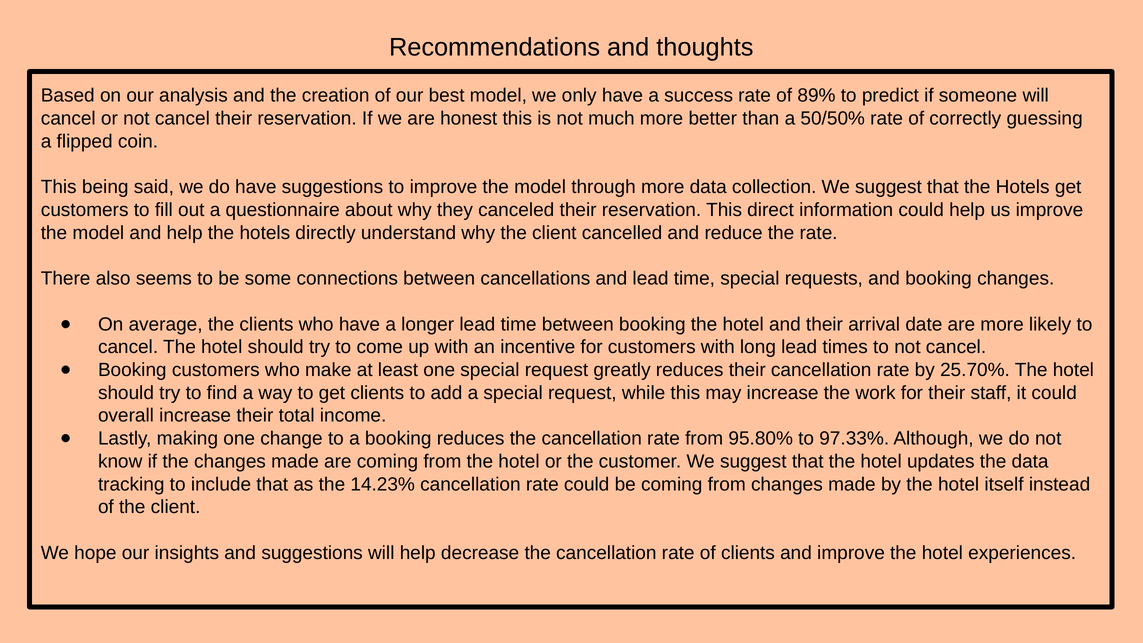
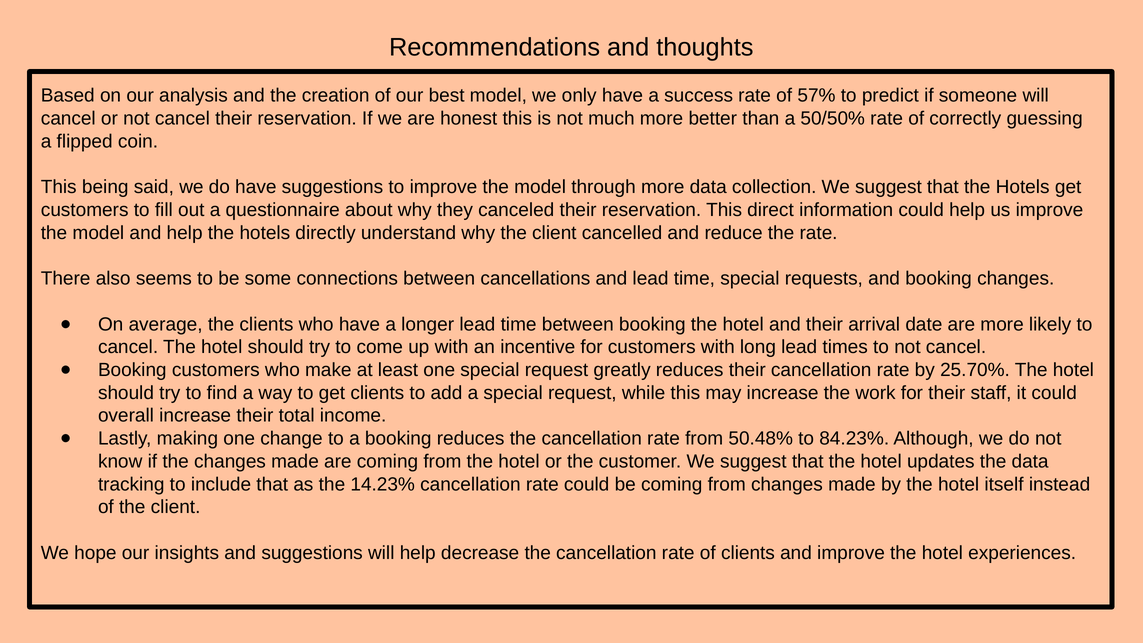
89%: 89% -> 57% (816, 96)
95.80%: 95.80% -> 50.48% (761, 439)
97.33%: 97.33% -> 84.23% (854, 439)
